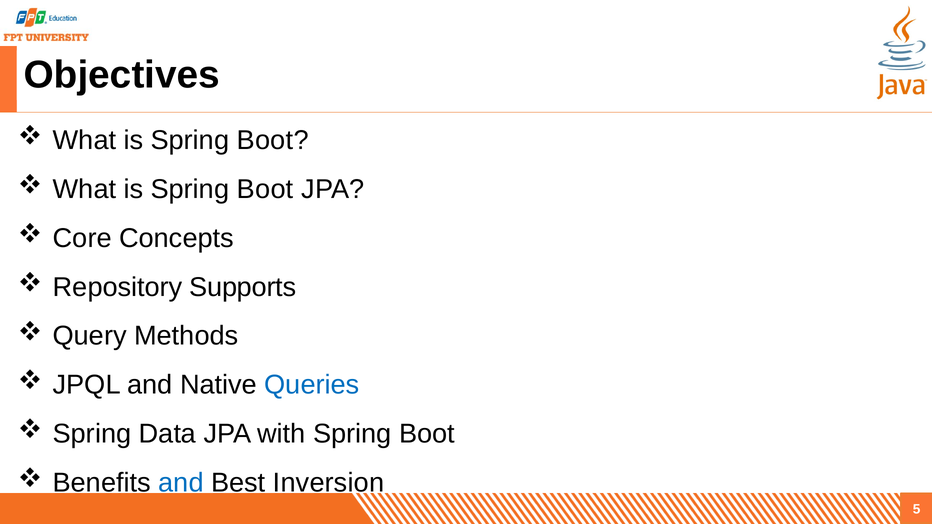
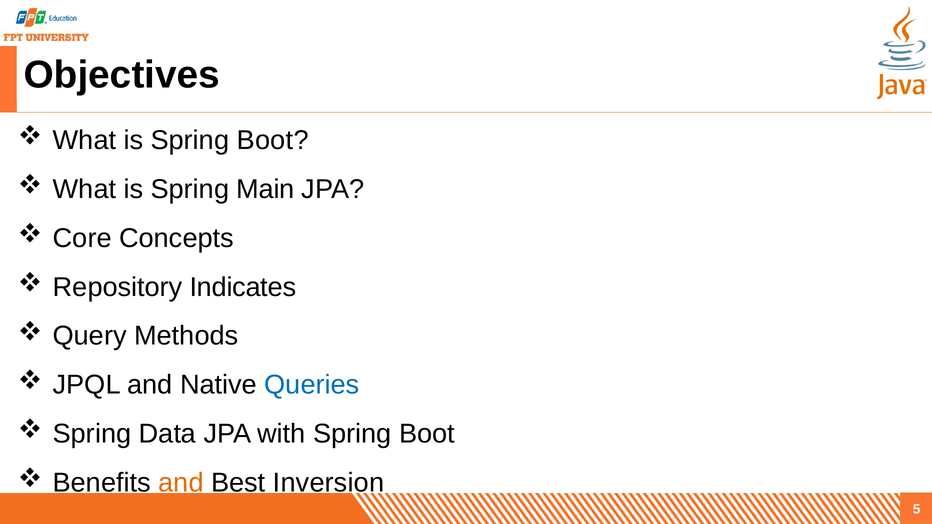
Boot: Boot -> Main (265, 189)
Supports: Supports -> Indicates (243, 287)
and colour: blue -> orange (181, 483)
